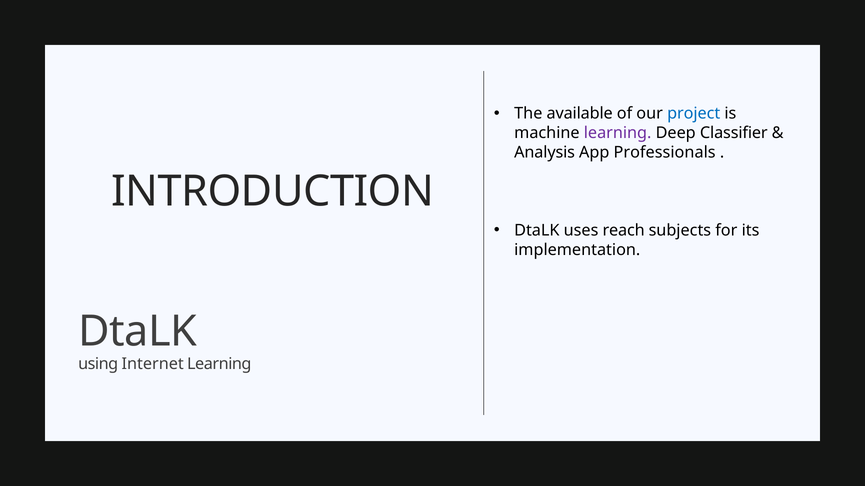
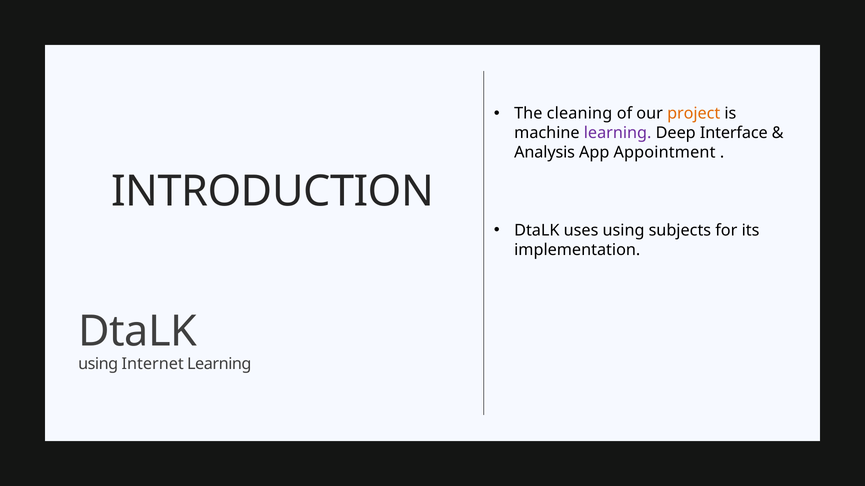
available: available -> cleaning (579, 114)
project colour: blue -> orange (694, 114)
Classifier: Classifier -> Interface (734, 133)
Professionals: Professionals -> Appointment (665, 153)
uses reach: reach -> using (624, 231)
